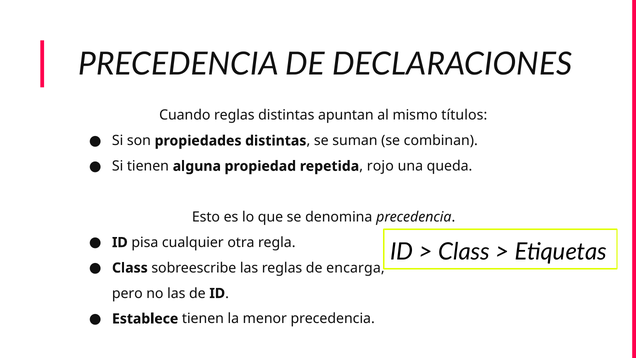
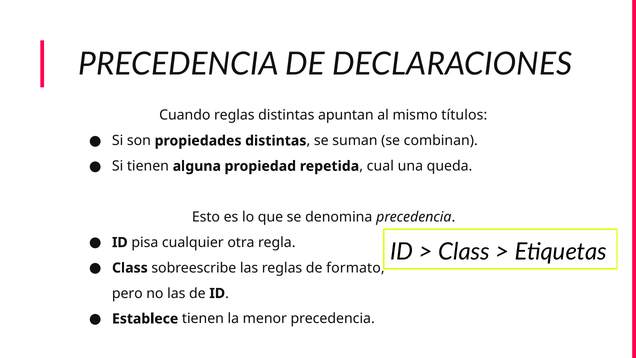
rojo: rojo -> cual (380, 166)
encarga: encarga -> formato (355, 268)
